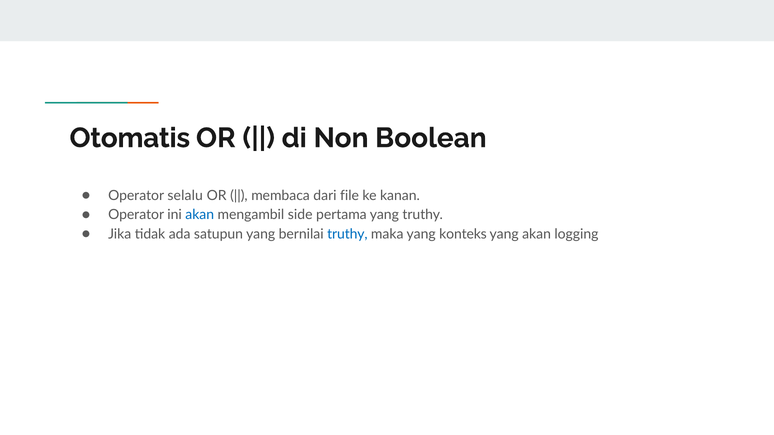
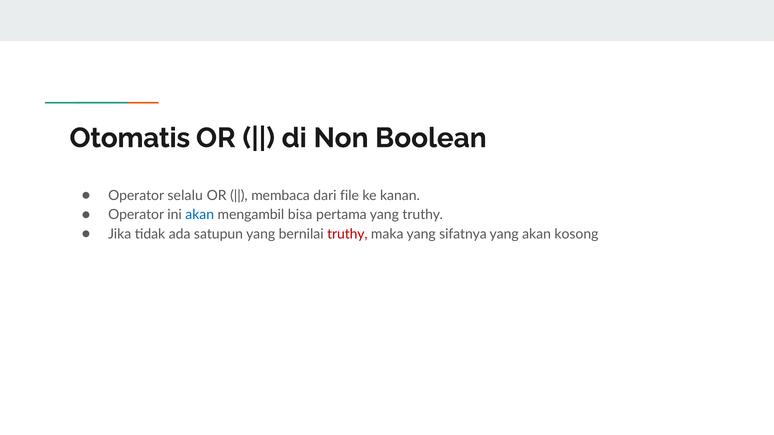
side: side -> bisa (300, 215)
truthy colour: blue -> red (347, 234)
konteks: konteks -> sifatnya (463, 234)
logging: logging -> kosong (576, 234)
